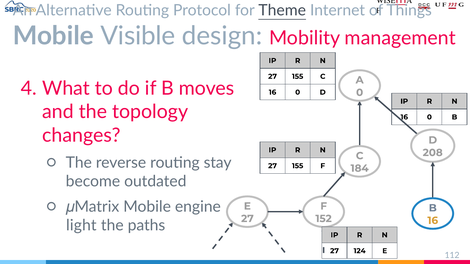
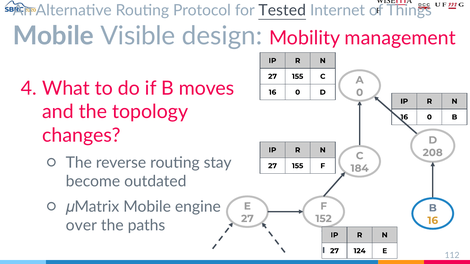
Theme: Theme -> Tested (282, 10)
light: light -> over (81, 226)
